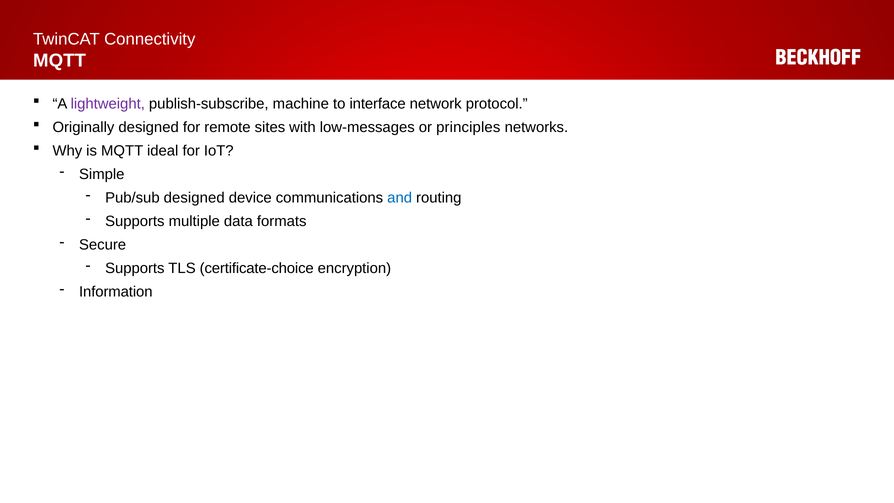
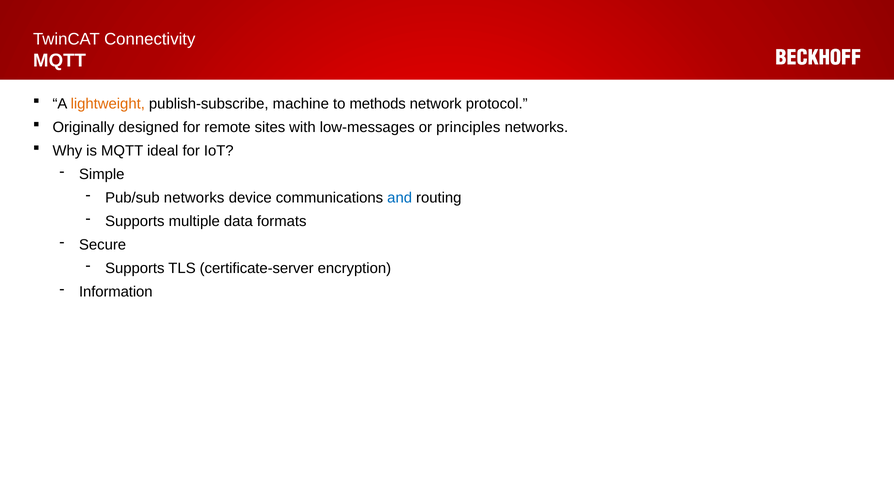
lightweight colour: purple -> orange (108, 104)
interface: interface -> methods (378, 104)
Pub/sub designed: designed -> networks (194, 198)
certificate-choice: certificate-choice -> certificate-server (257, 268)
